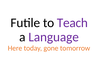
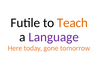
Teach colour: purple -> orange (72, 23)
